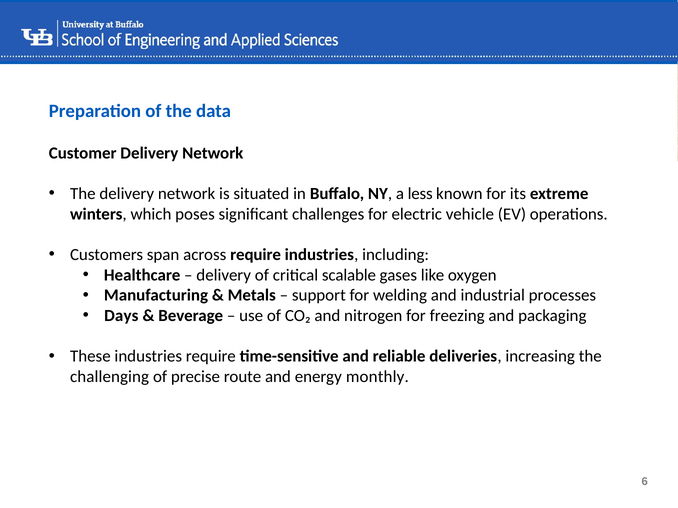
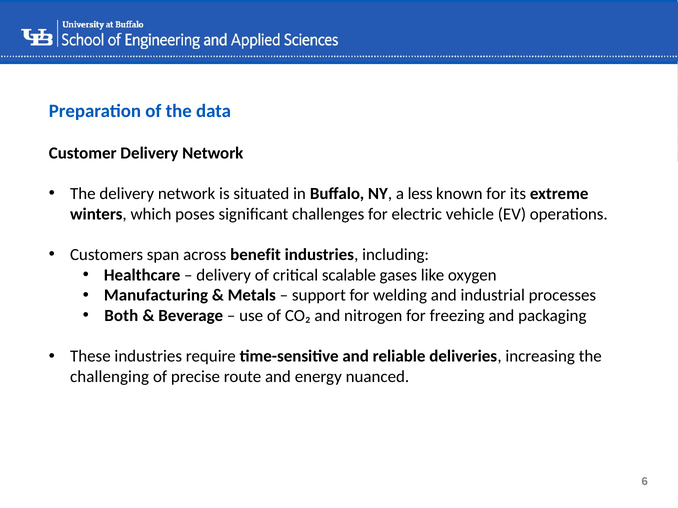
across require: require -> benefit (256, 255)
Days: Days -> Both (121, 316)
monthly: monthly -> nuanced (377, 377)
